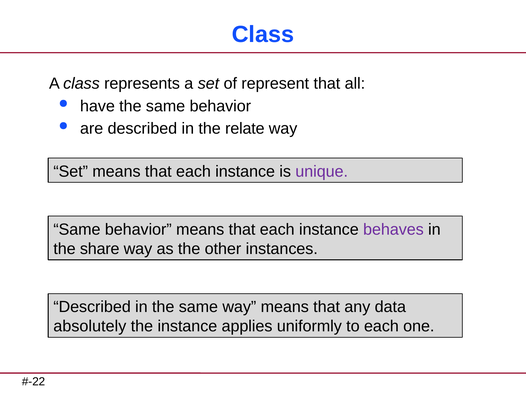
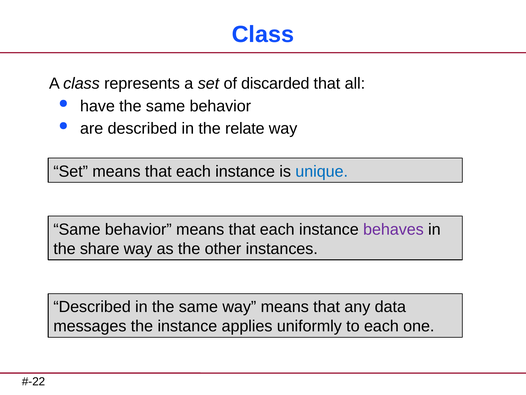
represent: represent -> discarded (275, 83)
unique colour: purple -> blue (322, 171)
absolutely: absolutely -> messages (90, 326)
